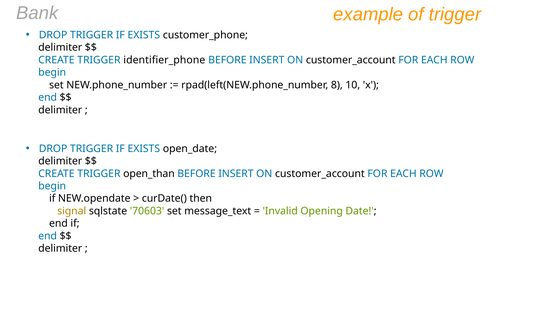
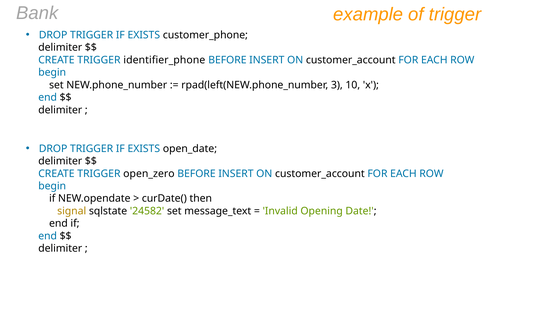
8: 8 -> 3 (337, 85)
open_than: open_than -> open_zero (149, 174)
70603: 70603 -> 24582 (147, 211)
